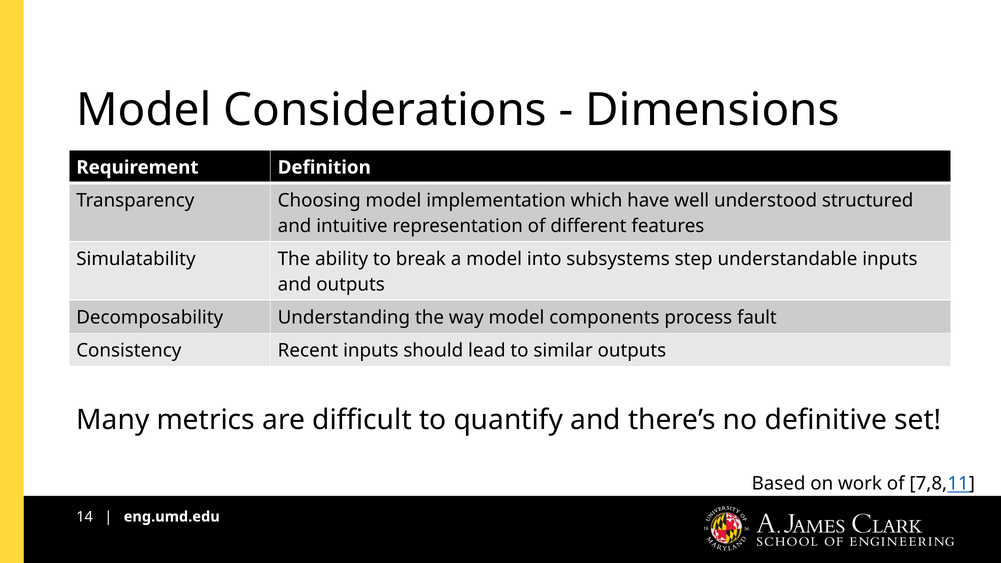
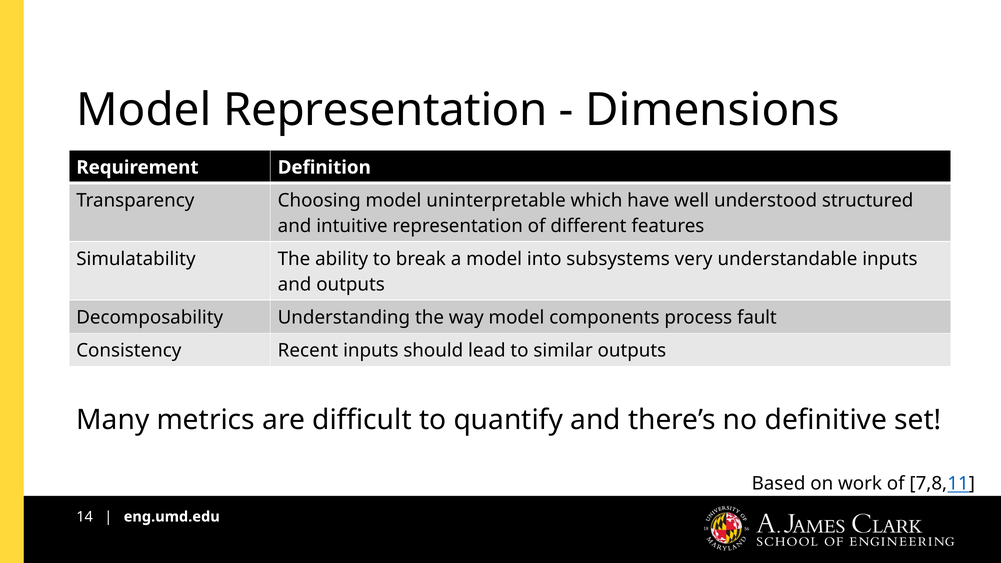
Model Considerations: Considerations -> Representation (385, 110)
implementation: implementation -> uninterpretable (496, 201)
step: step -> very (694, 259)
